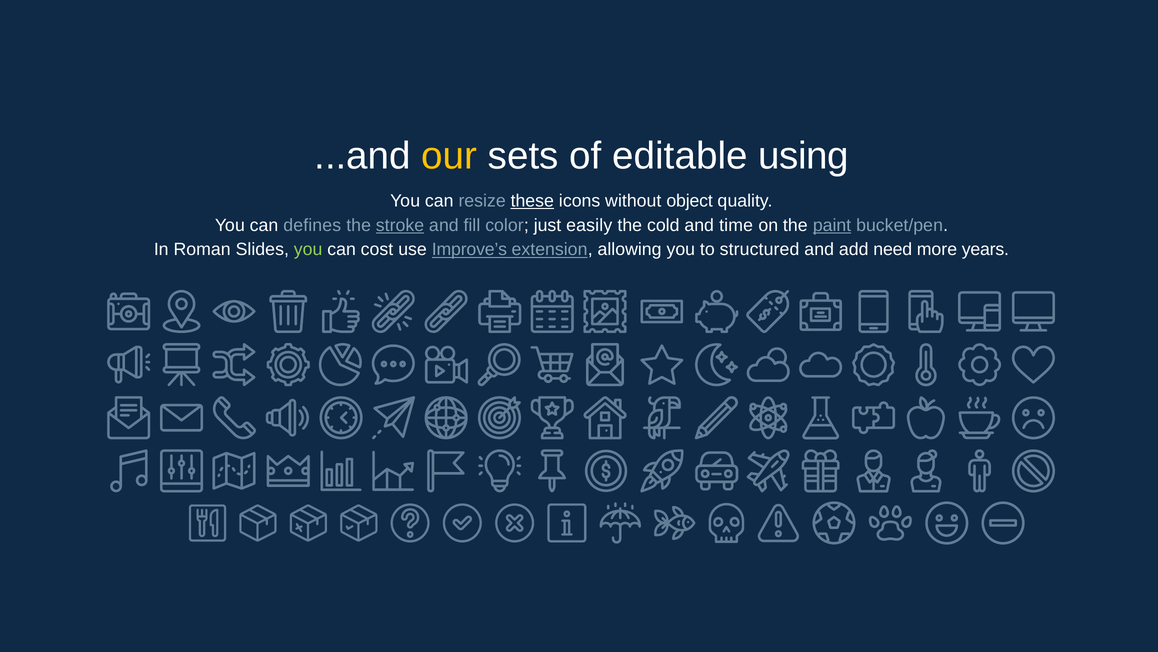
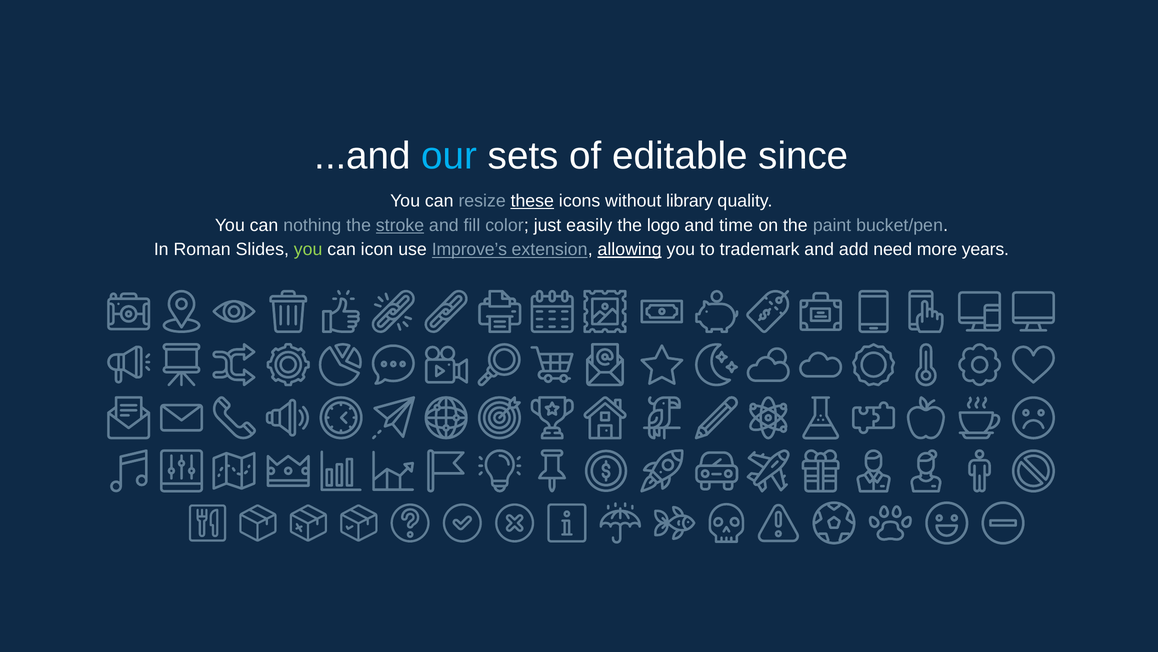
our colour: yellow -> light blue (449, 156)
using: using -> since (803, 156)
object: object -> library (690, 201)
defines: defines -> nothing (312, 225)
cold: cold -> logo (663, 225)
paint underline: present -> none (832, 225)
cost: cost -> icon (377, 249)
allowing underline: none -> present (630, 249)
structured: structured -> trademark (760, 249)
